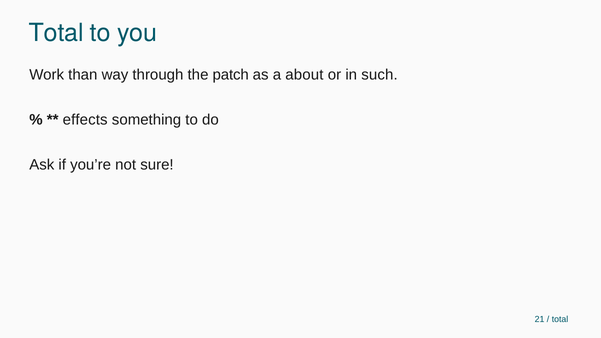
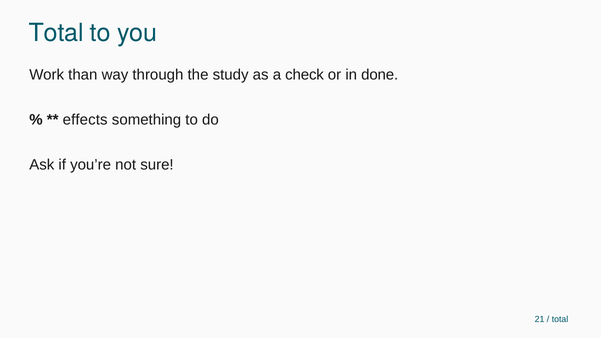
patch: patch -> study (231, 75)
about: about -> check (305, 75)
such: such -> done (380, 75)
